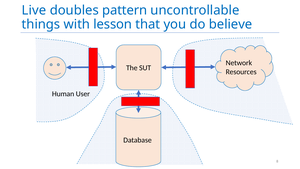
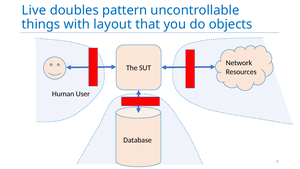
lesson: lesson -> layout (113, 24)
believe: believe -> objects (231, 24)
